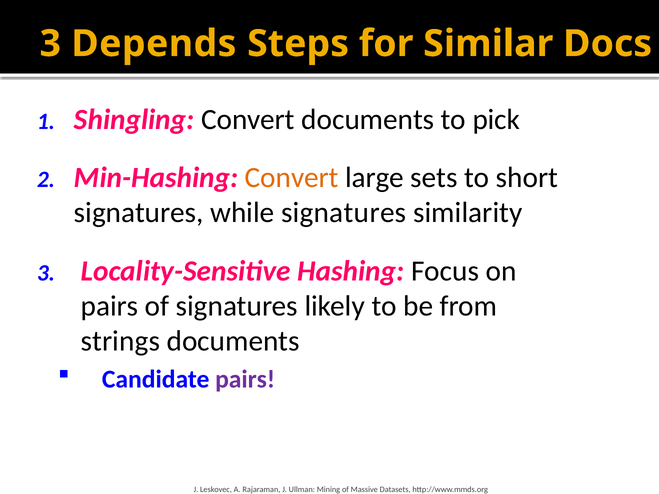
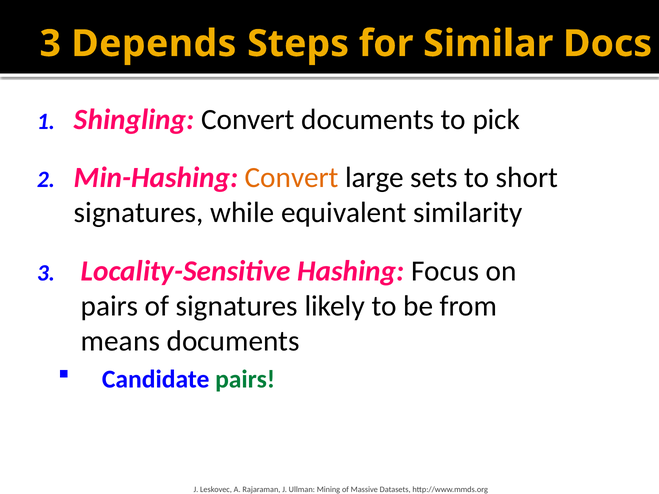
while signatures: signatures -> equivalent (344, 213)
strings: strings -> means (120, 341)
pairs colour: purple -> green (245, 379)
